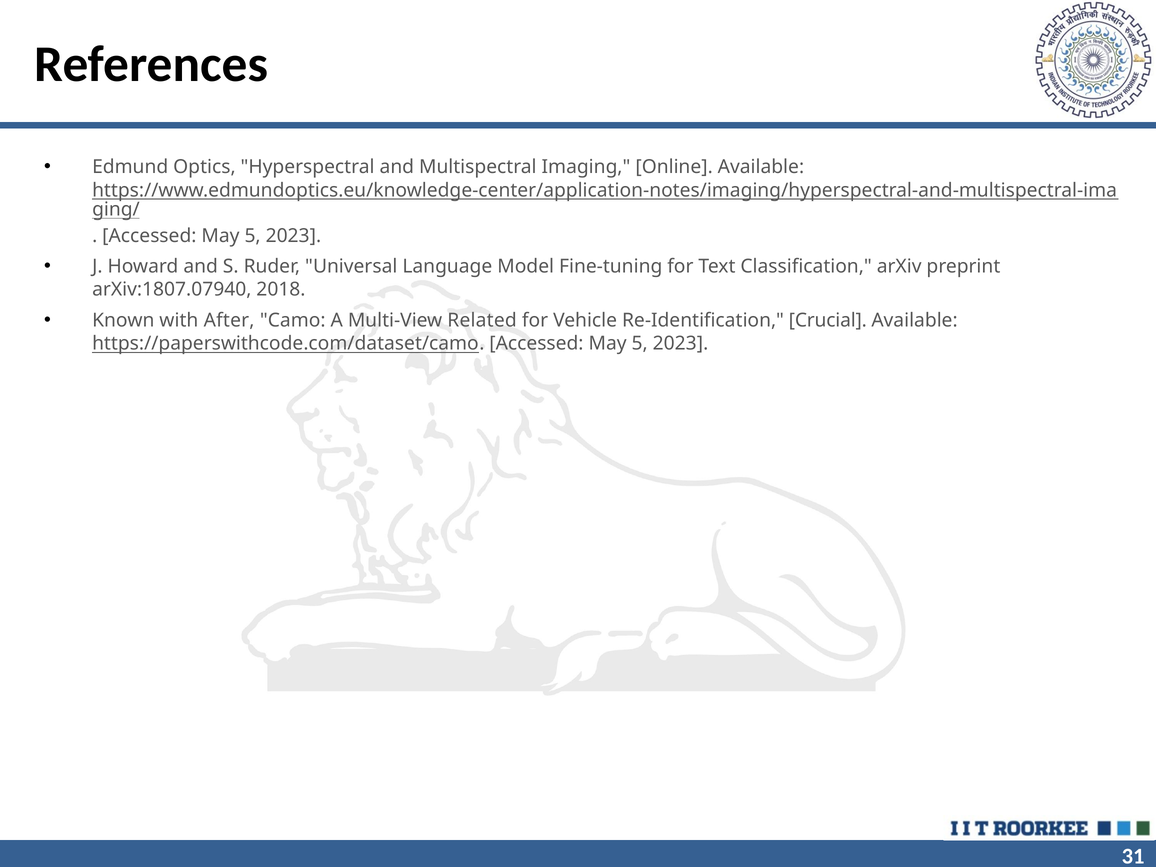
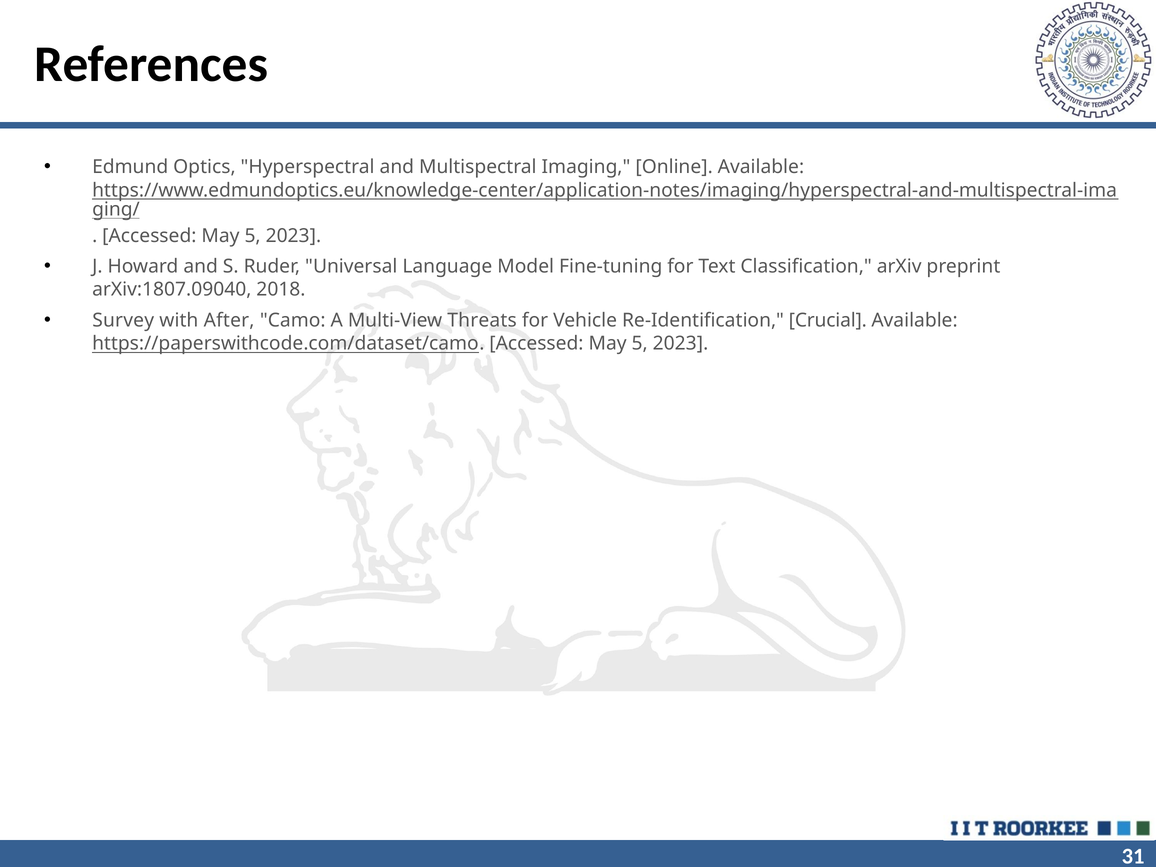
arXiv:1807.07940: arXiv:1807.07940 -> arXiv:1807.09040 (172, 290)
Known: Known -> Survey (123, 320)
Related: Related -> Threats (482, 320)
